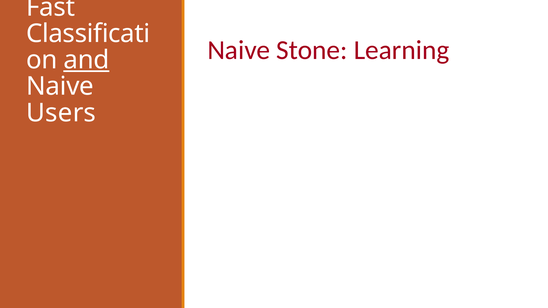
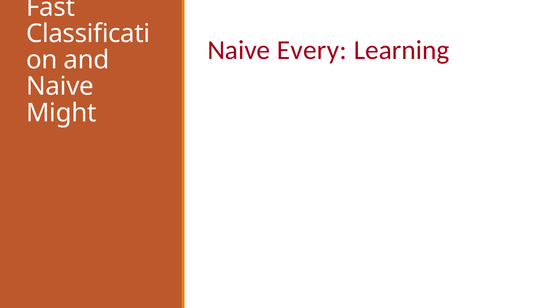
Stone: Stone -> Every (312, 50)
and underline: present -> none (86, 60)
Users: Users -> Might (61, 113)
